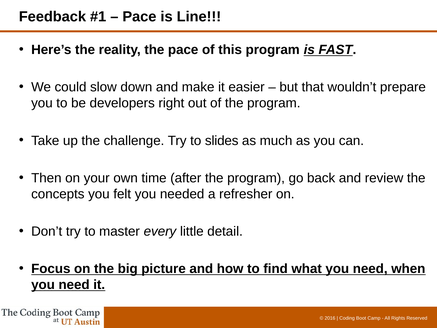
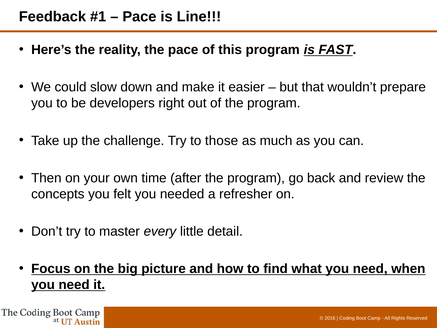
slides: slides -> those (222, 140)
